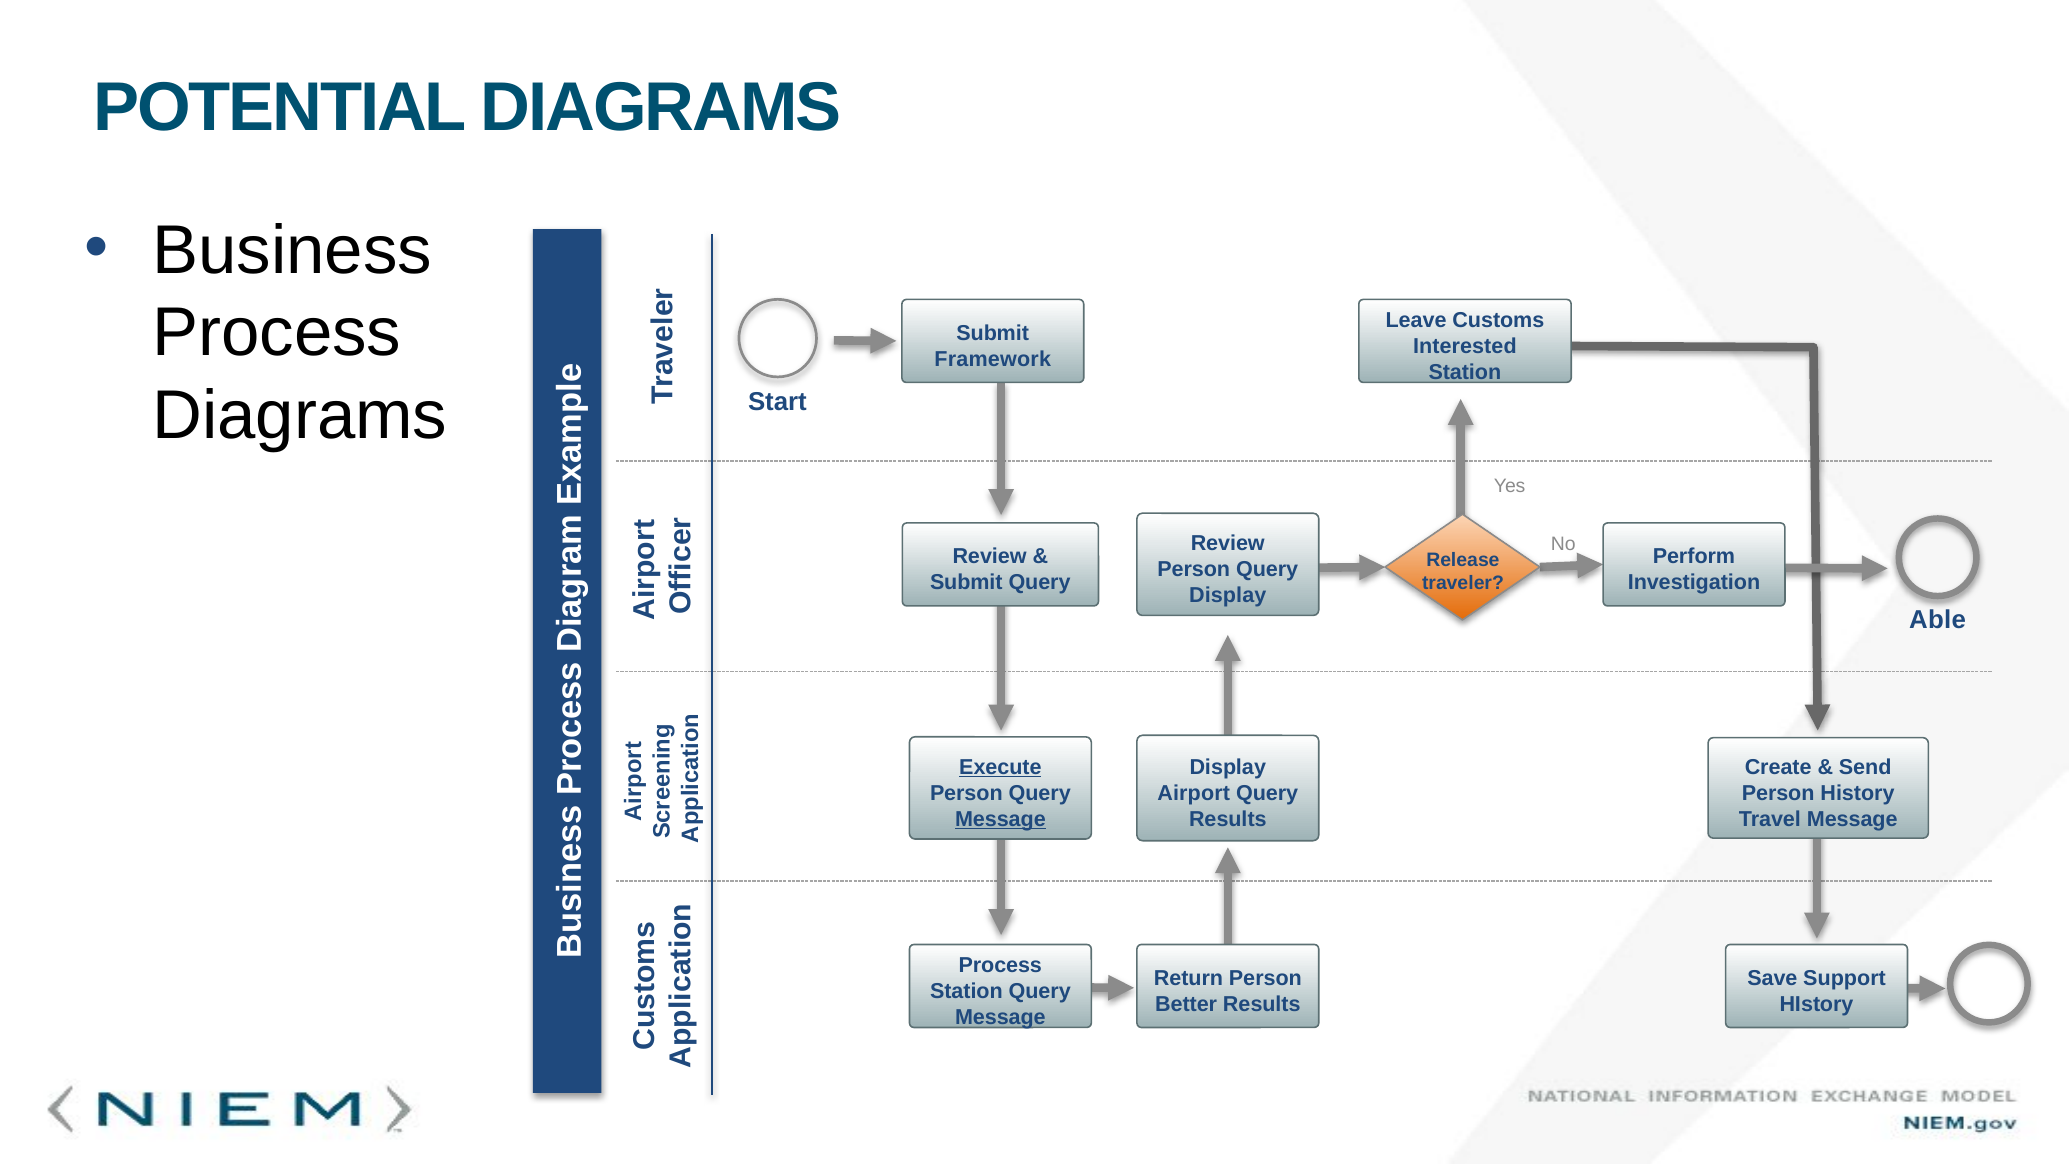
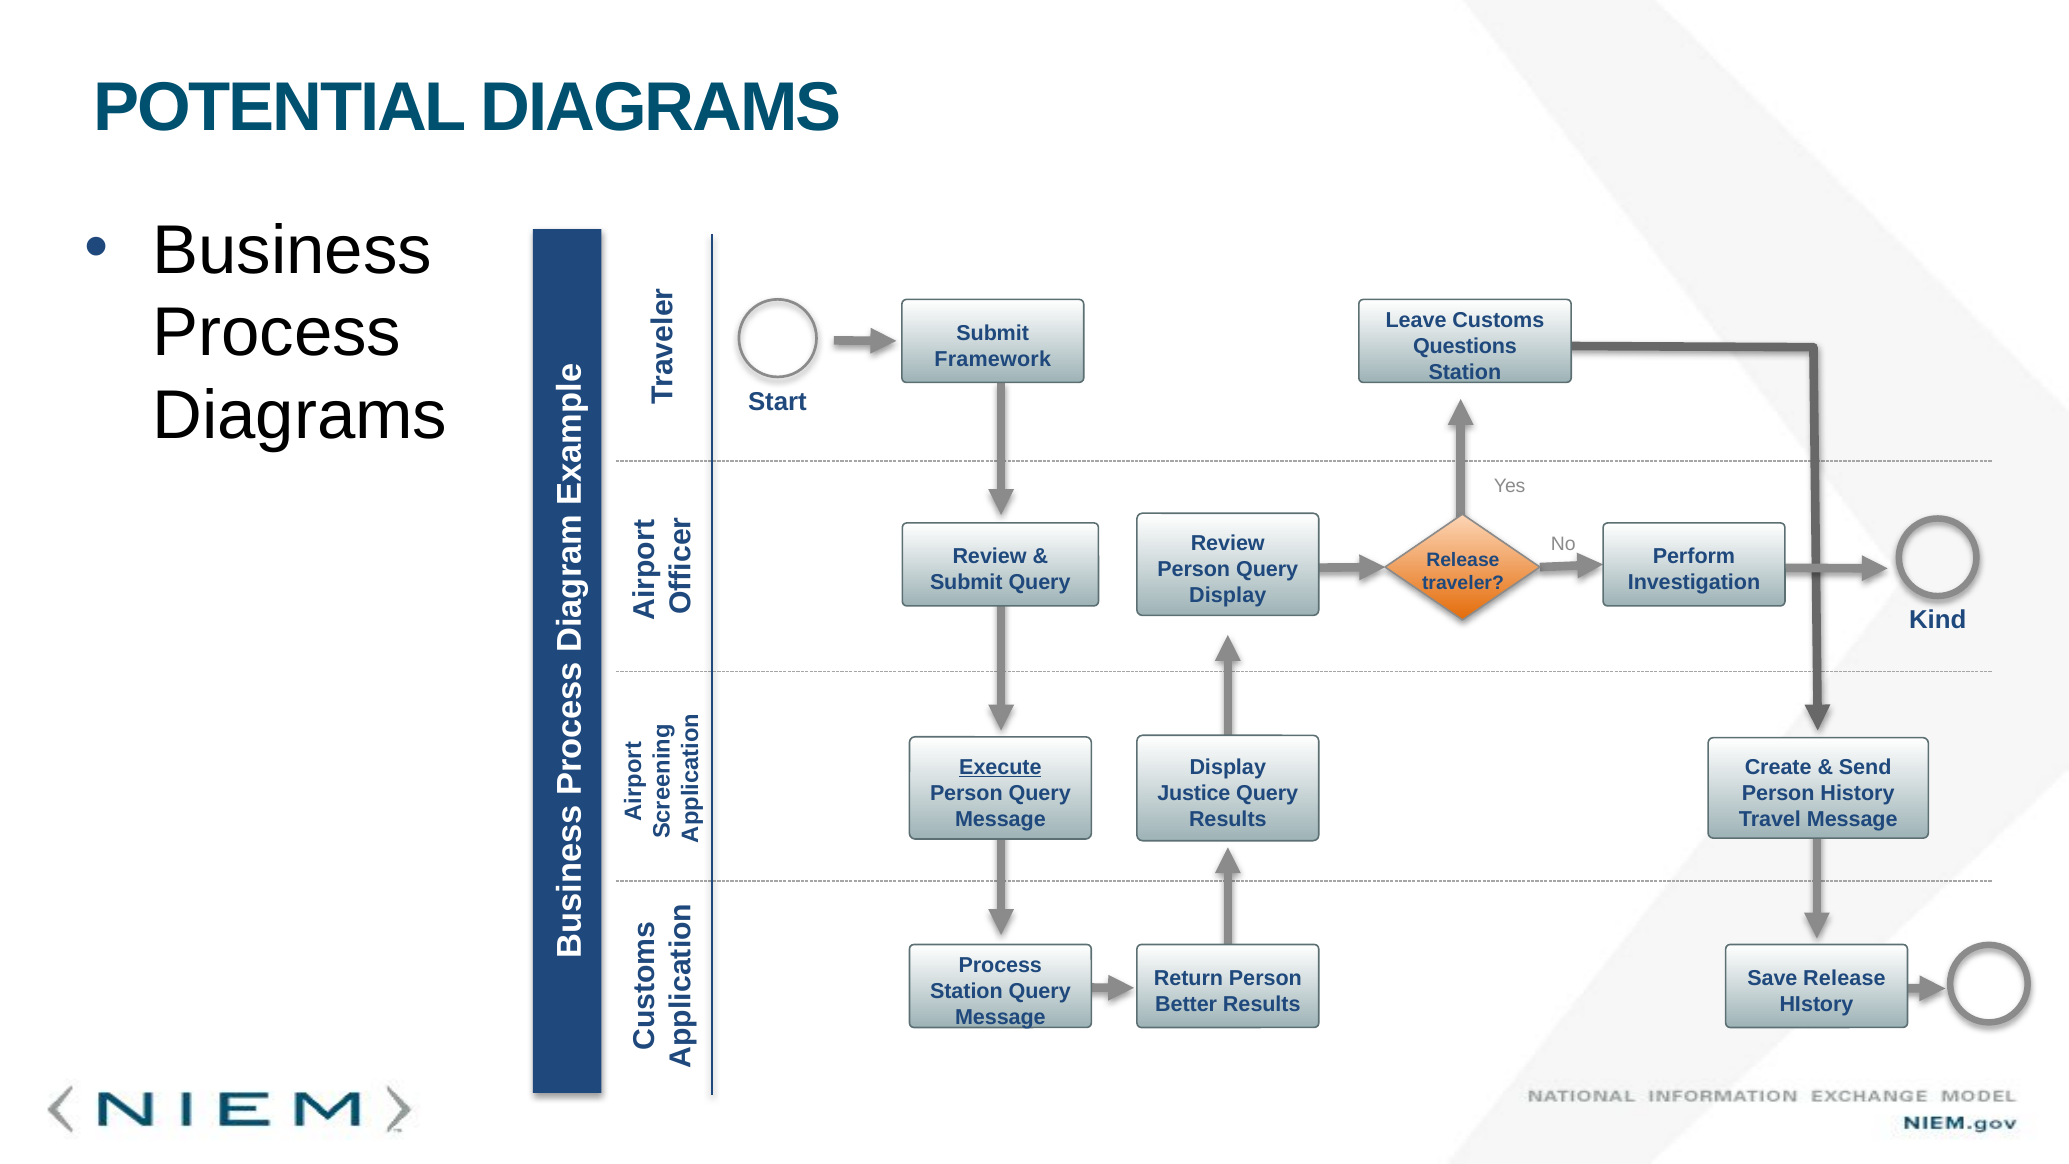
Interested: Interested -> Questions (1465, 346)
Able: Able -> Kind (1938, 620)
Airport: Airport -> Justice (1194, 793)
Message underline: present -> none (1000, 819)
Save Support: Support -> Release (1844, 978)
